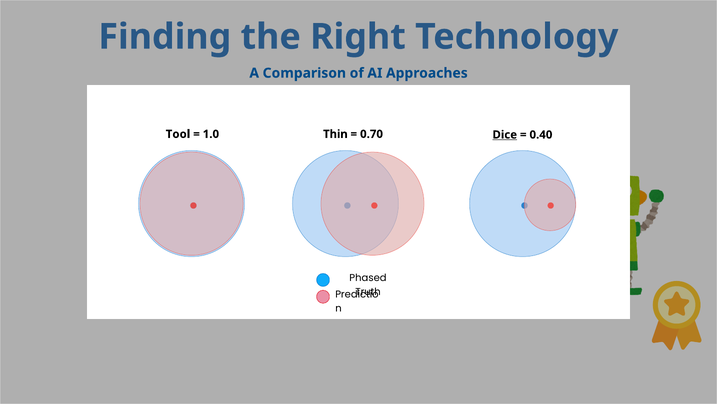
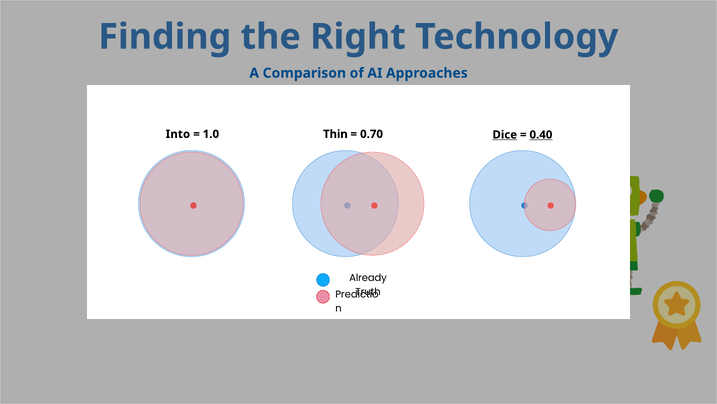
Tool: Tool -> Into (178, 134)
0.40 underline: none -> present (541, 135)
Phased: Phased -> Already (368, 277)
